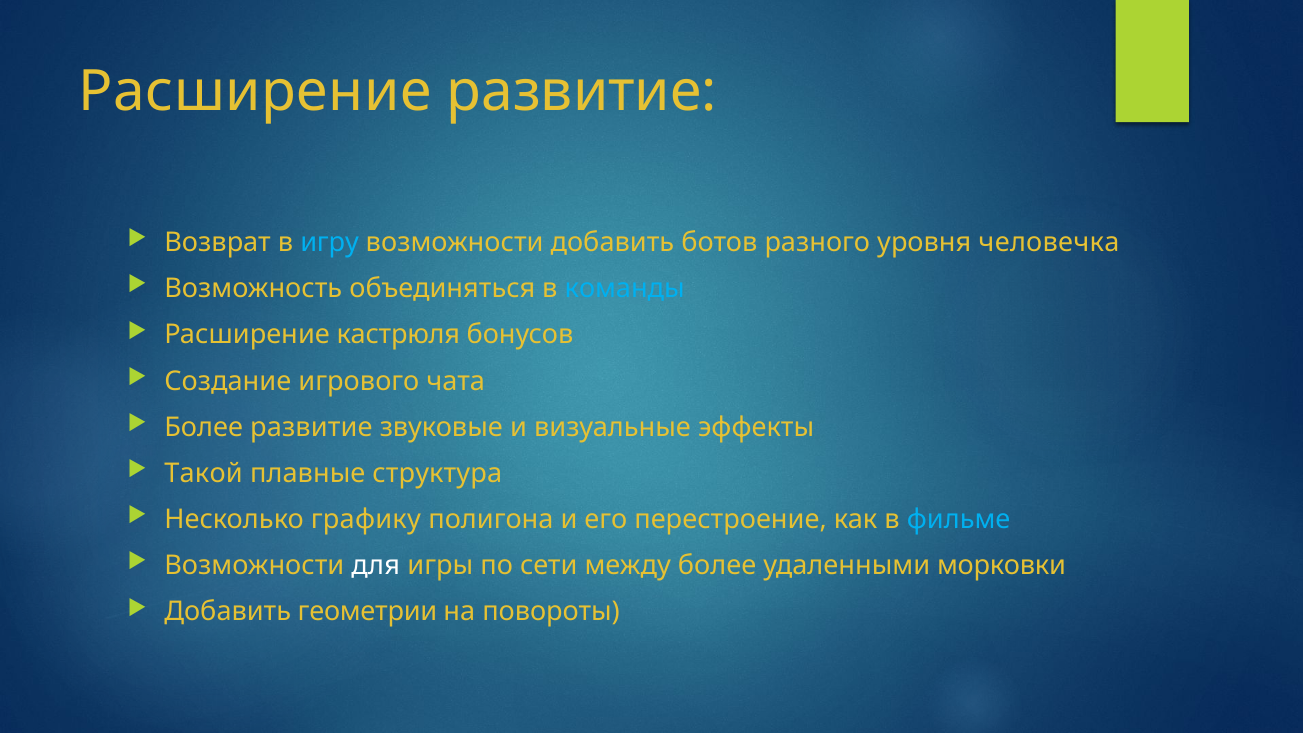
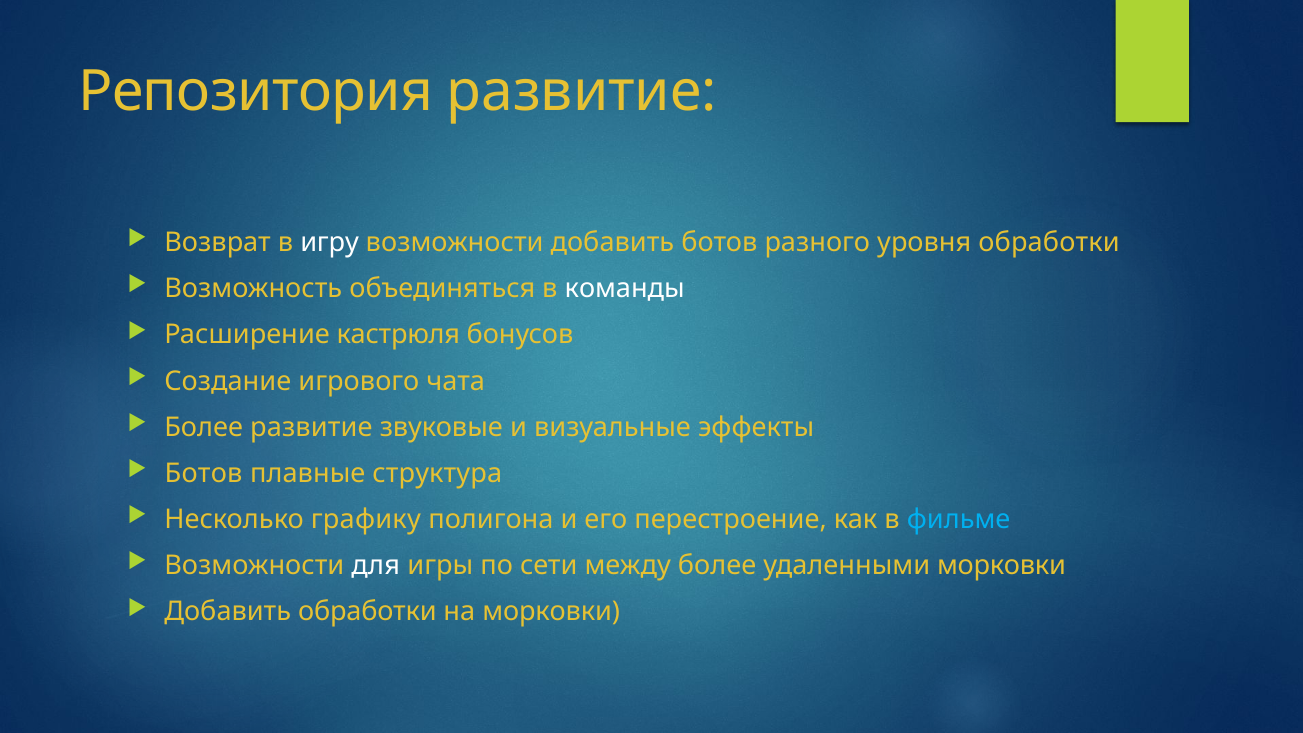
Расширение: Расширение -> Репозитория (256, 91)
игру colour: light blue -> white (330, 243)
уровня человечка: человечка -> обработки (1049, 243)
команды colour: light blue -> white (625, 289)
Такой: Такой -> Ботов (204, 473)
Добавить геометрии: геометрии -> обработки (367, 612)
на повороты: повороты -> морковки (551, 612)
